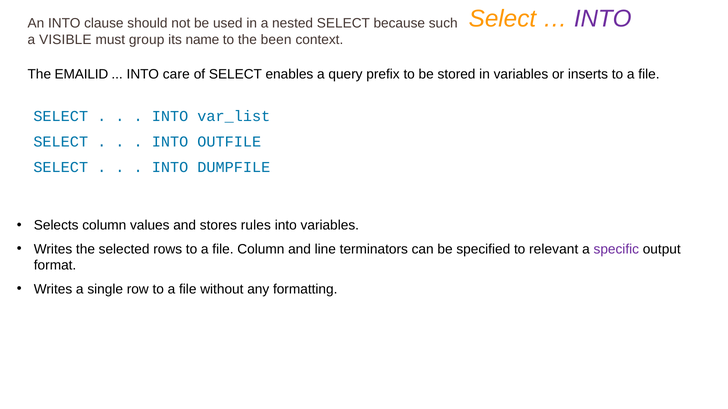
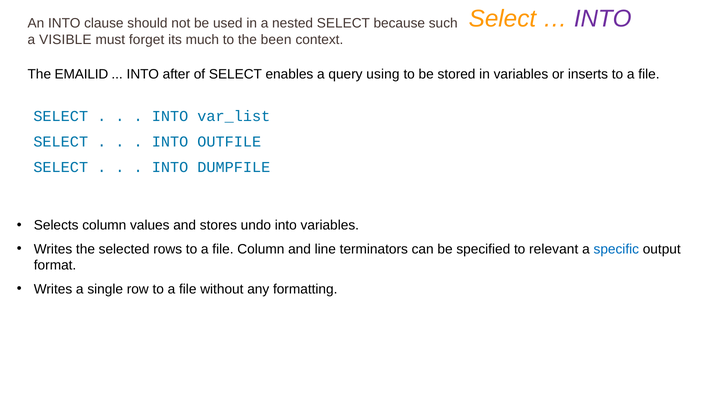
group: group -> forget (147, 40)
name: name -> much (202, 40)
care: care -> after (176, 74)
prefix: prefix -> using (383, 74)
rules: rules -> undo (256, 226)
specific colour: purple -> blue (616, 249)
